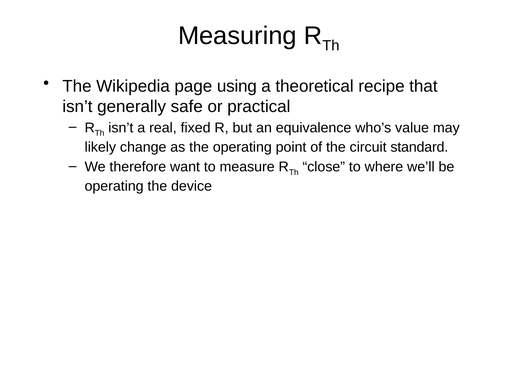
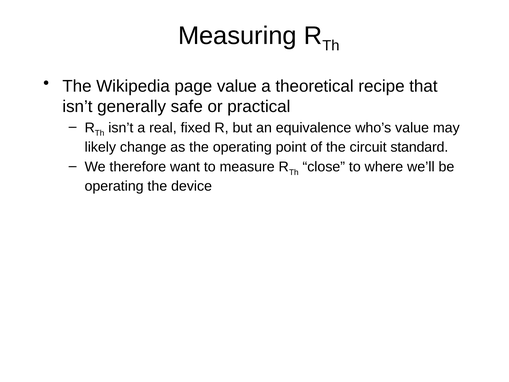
page using: using -> value (237, 86)
